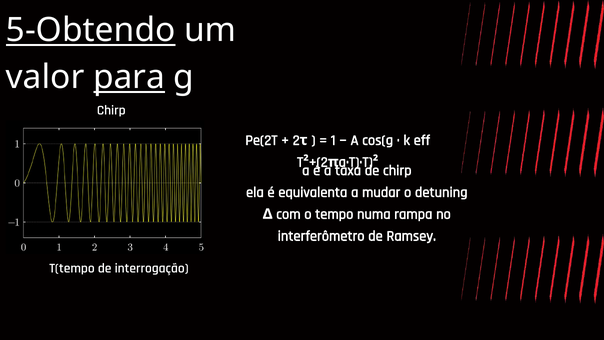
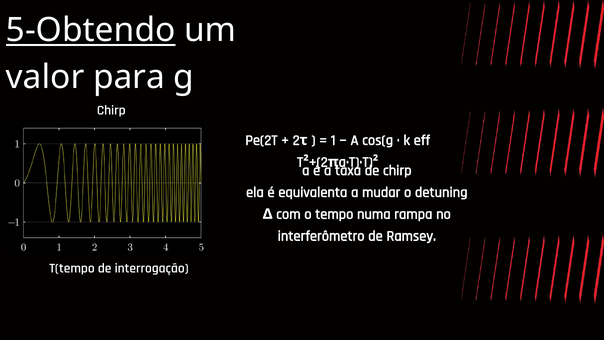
para underline: present -> none (129, 77)
